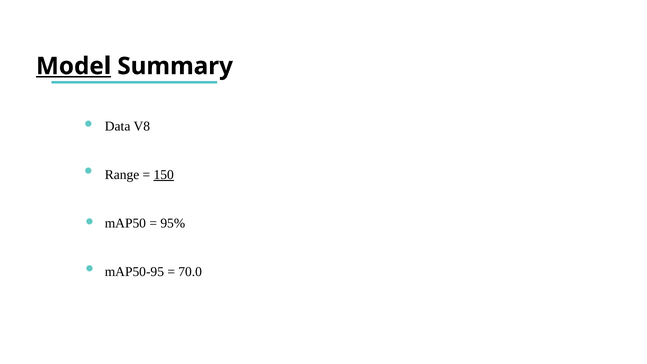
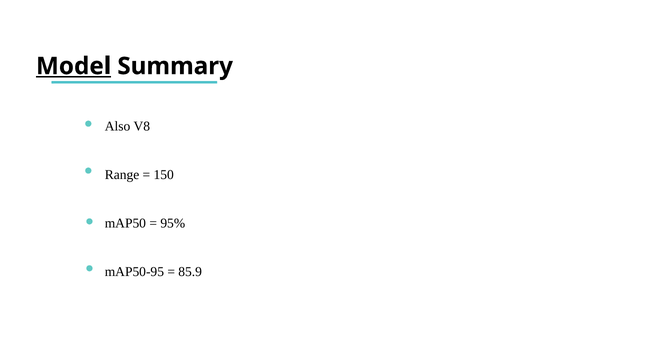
Data: Data -> Also (118, 126)
150 underline: present -> none (164, 175)
70.0: 70.0 -> 85.9 (190, 272)
